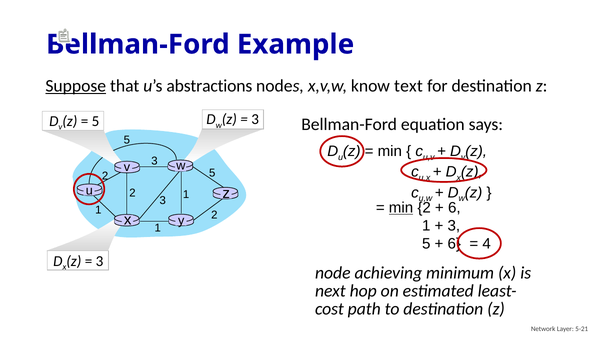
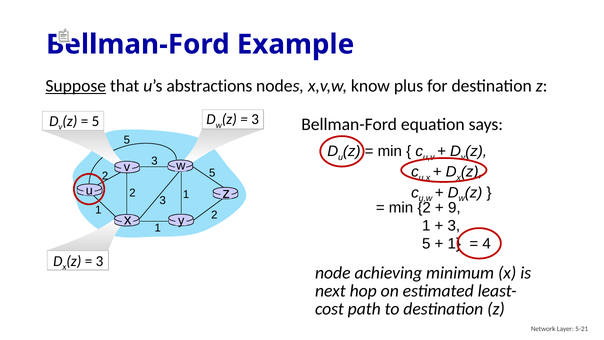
text: text -> plus (409, 86)
min underline: present -> none (401, 208)
6: 6 -> 9 (454, 208)
6: 6 -> 1 (454, 244)
